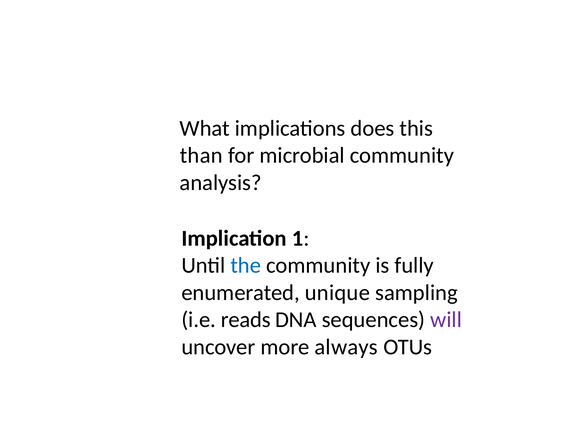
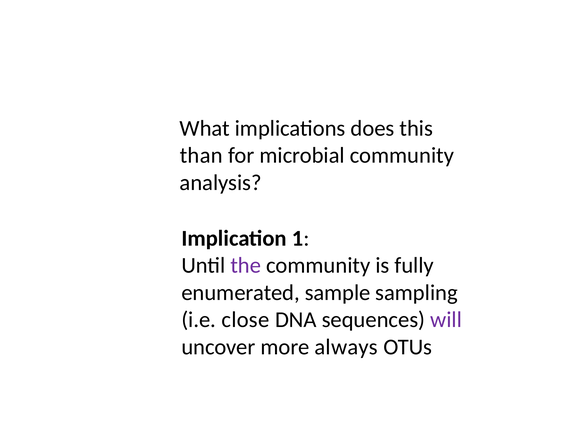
the colour: blue -> purple (246, 266)
unique: unique -> sample (338, 293)
reads: reads -> close (245, 320)
